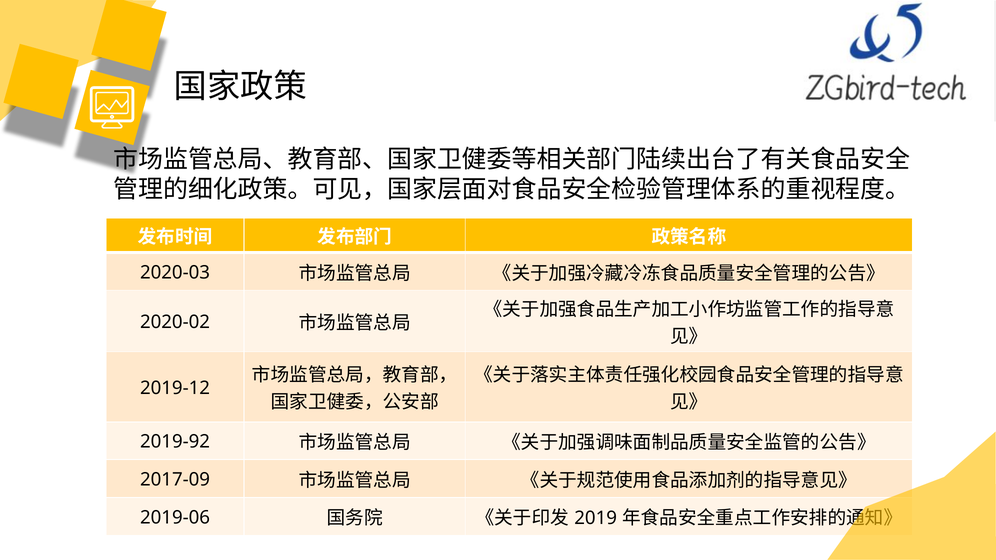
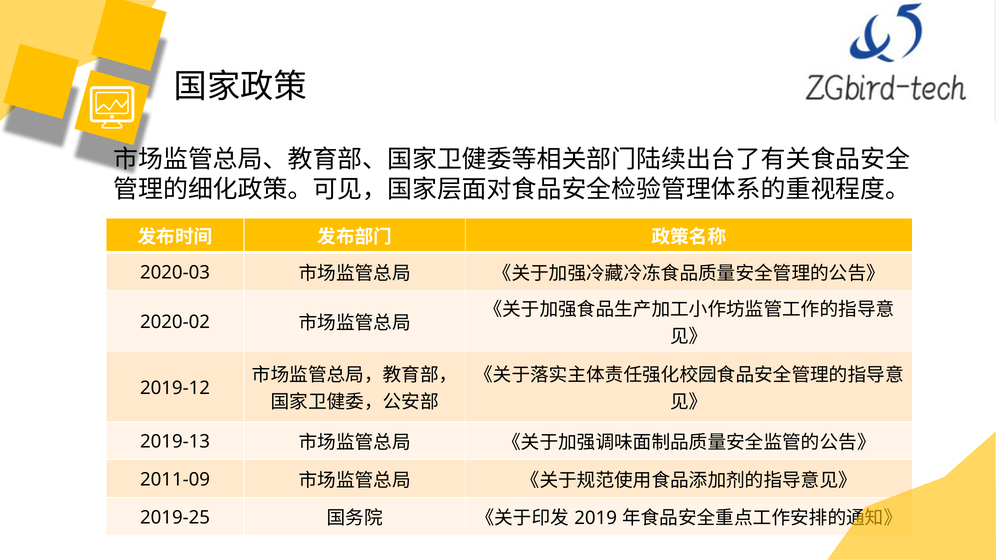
2019-92: 2019-92 -> 2019-13 (175, 442)
2017-09: 2017-09 -> 2011-09 (175, 480)
2019-06: 2019-06 -> 2019-25 (175, 518)
